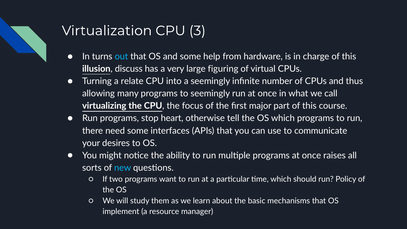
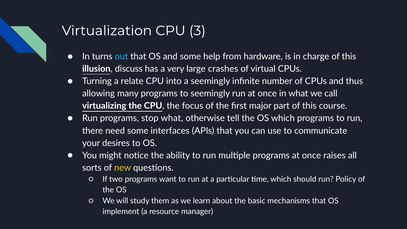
figuring: figuring -> crashes (223, 69)
stop heart: heart -> what (172, 118)
new colour: light blue -> yellow (123, 168)
